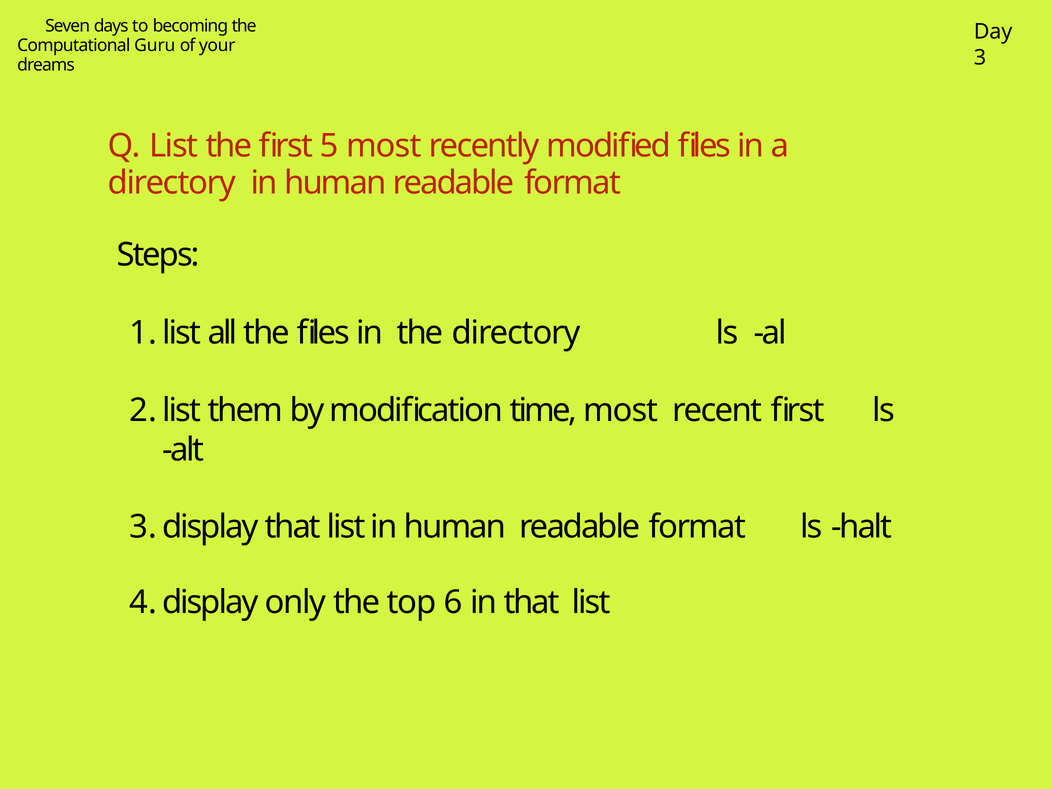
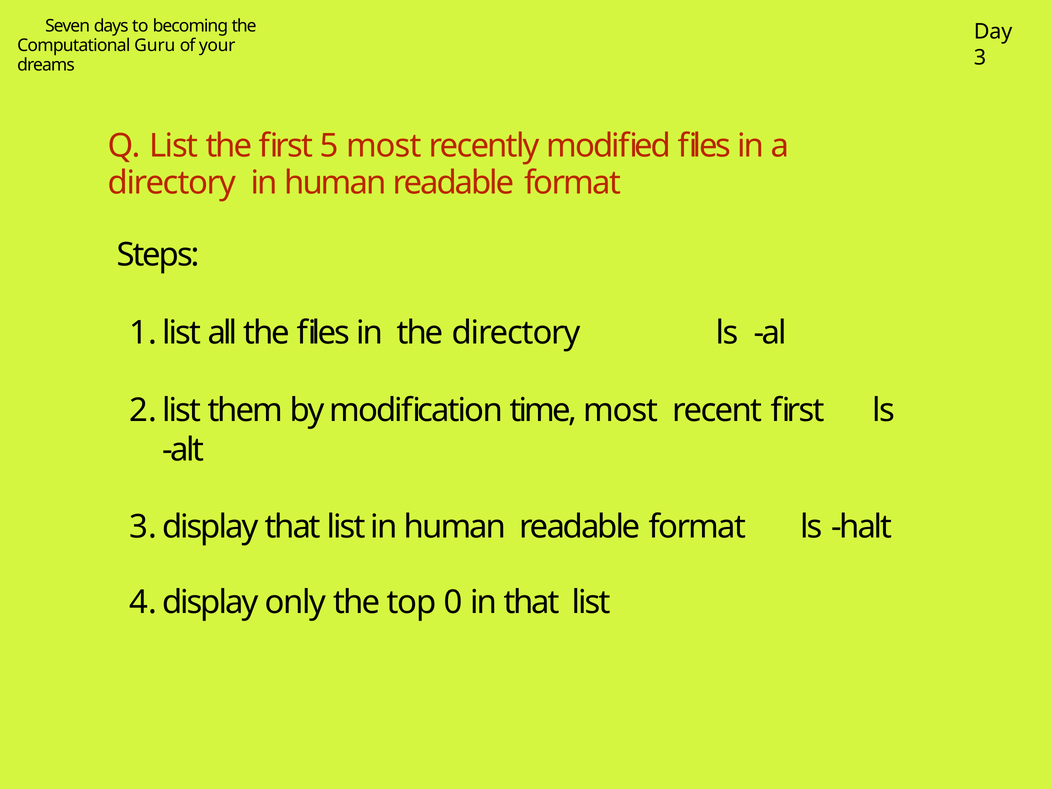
6: 6 -> 0 (453, 602)
